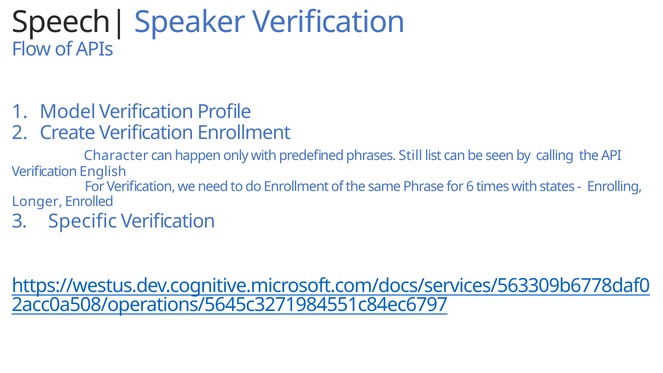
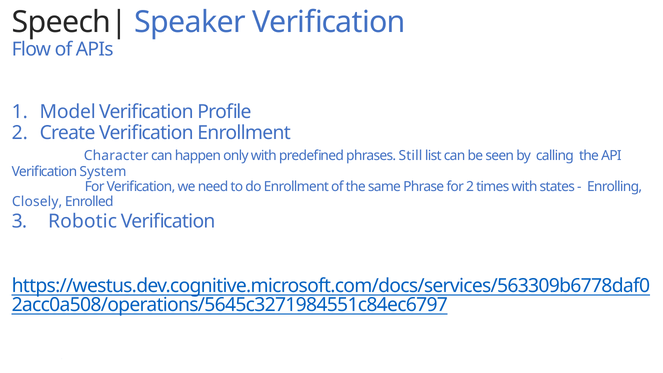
English: English -> System (103, 172)
for 6: 6 -> 2 (470, 187)
Longer: Longer -> Closely (37, 202)
Specific: Specific -> Robotic (83, 221)
